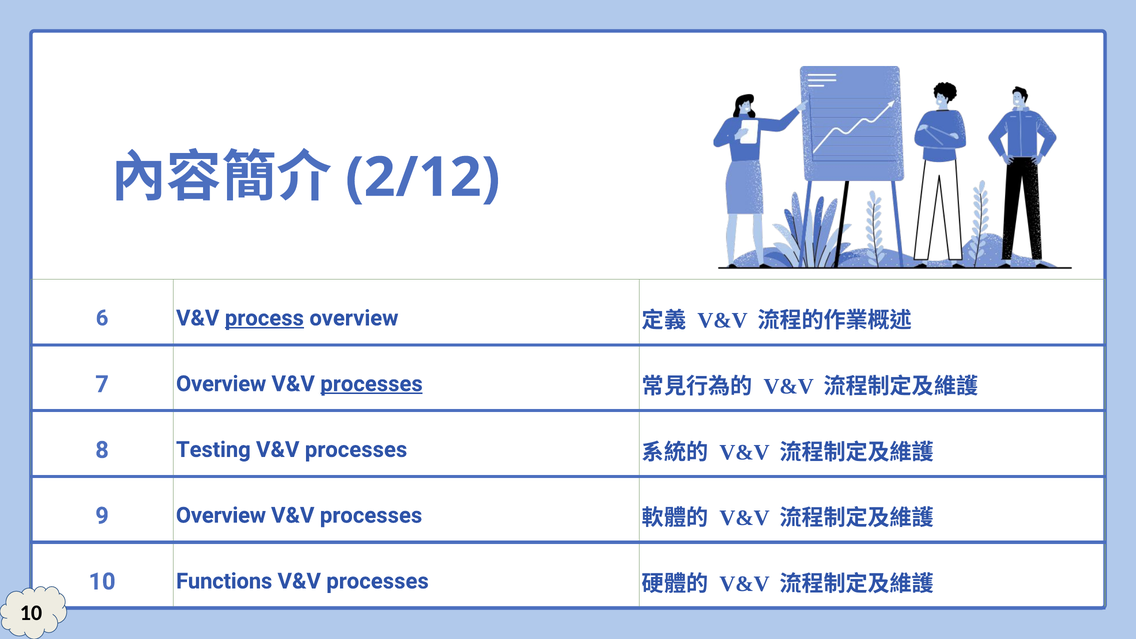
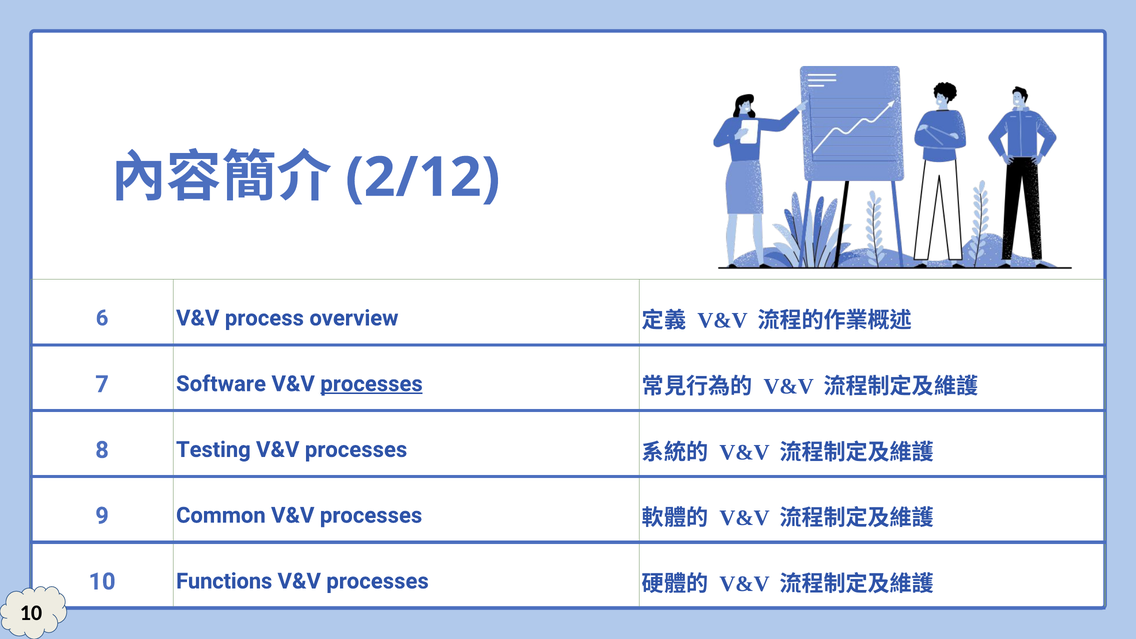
process underline: present -> none (264, 318)
7 Overview: Overview -> Software (221, 384)
9 Overview: Overview -> Common (221, 515)
